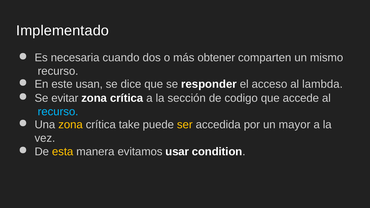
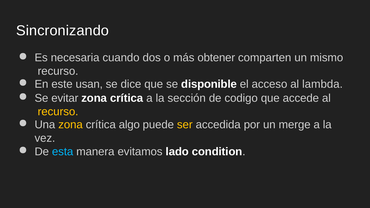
Implementado: Implementado -> Sincronizando (63, 31)
responder: responder -> disponible (209, 84)
recurso colour: light blue -> yellow (58, 112)
take: take -> algo (129, 125)
mayor: mayor -> merge (295, 125)
esta colour: yellow -> light blue (63, 152)
usar: usar -> lado (177, 152)
